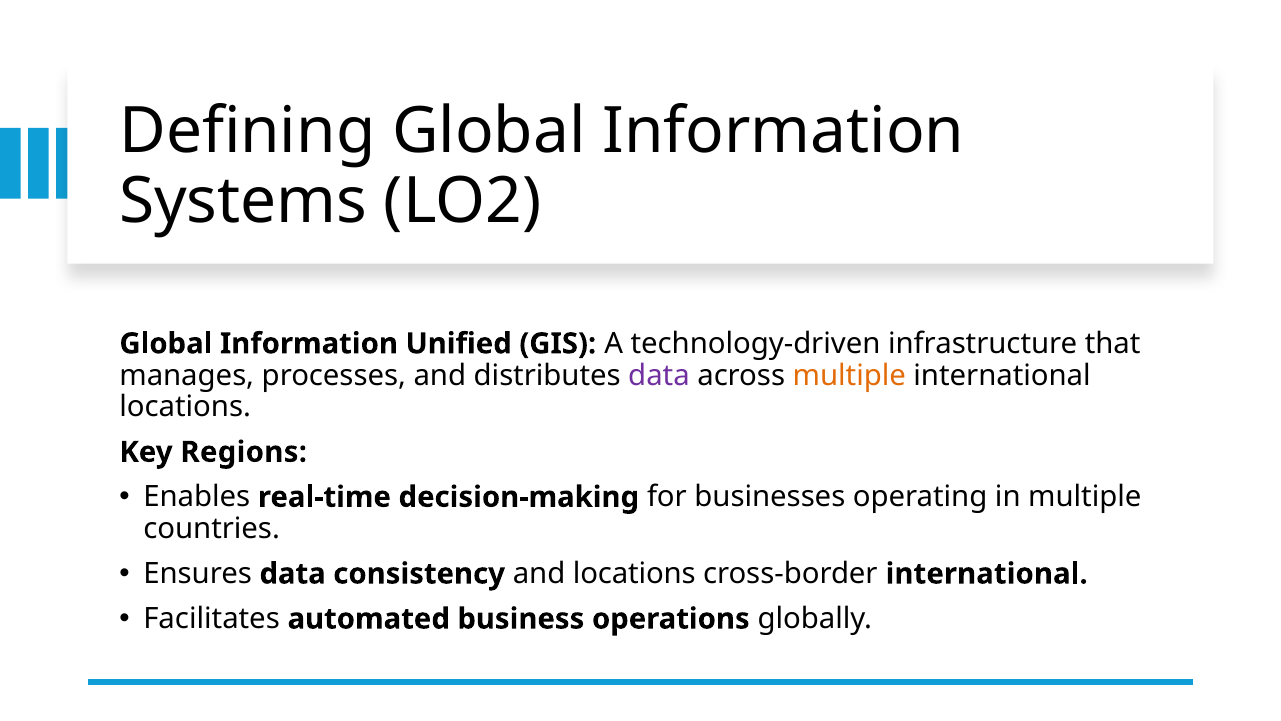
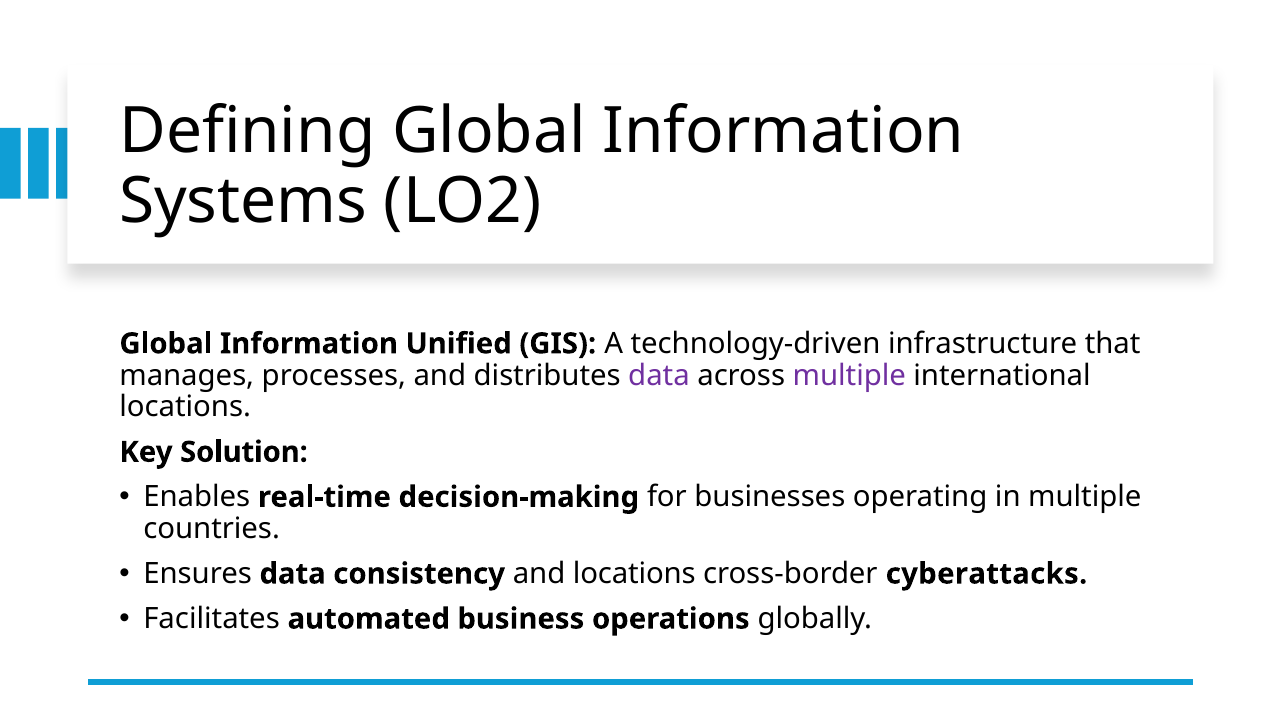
multiple colour: orange -> purple (849, 375)
Regions: Regions -> Solution (244, 452)
cross-border international: international -> cyberattacks (987, 573)
